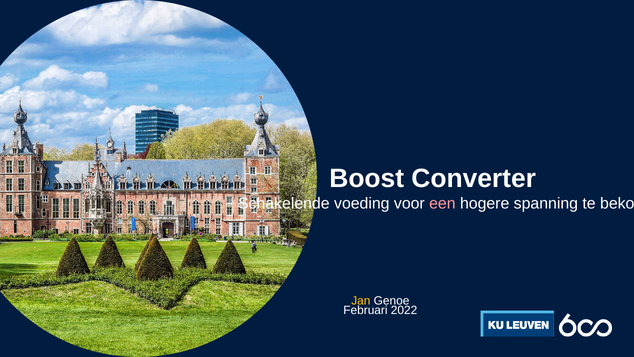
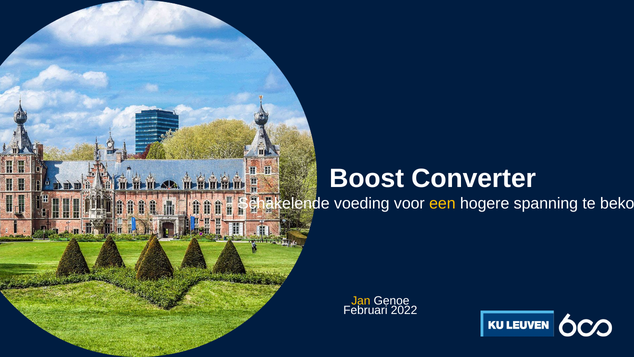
een colour: pink -> yellow (442, 203)
